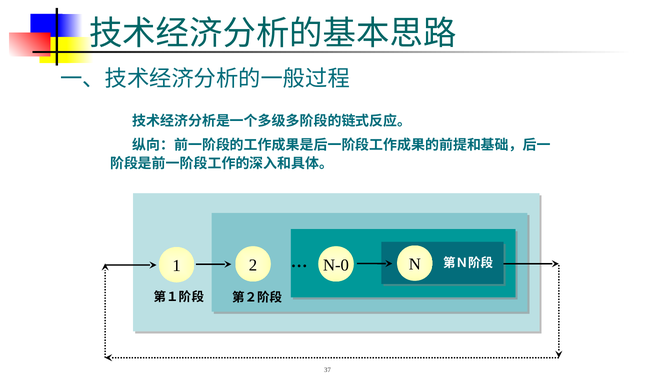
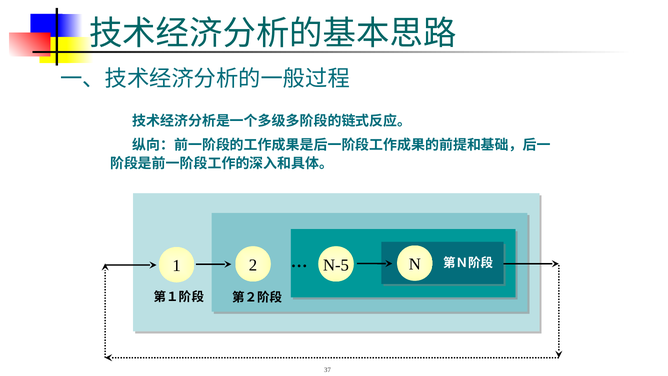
N-0: N-0 -> N-5 (336, 265)
